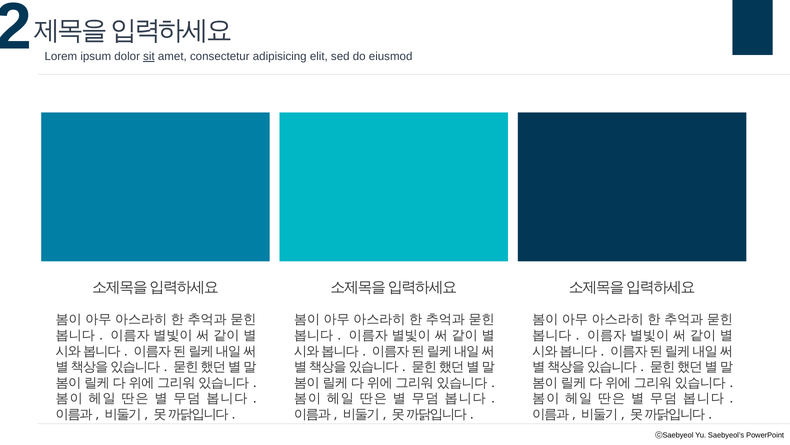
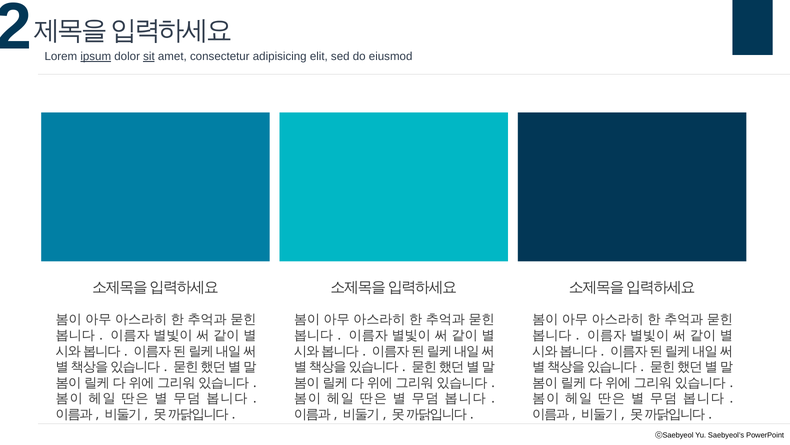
ipsum underline: none -> present (96, 57)
